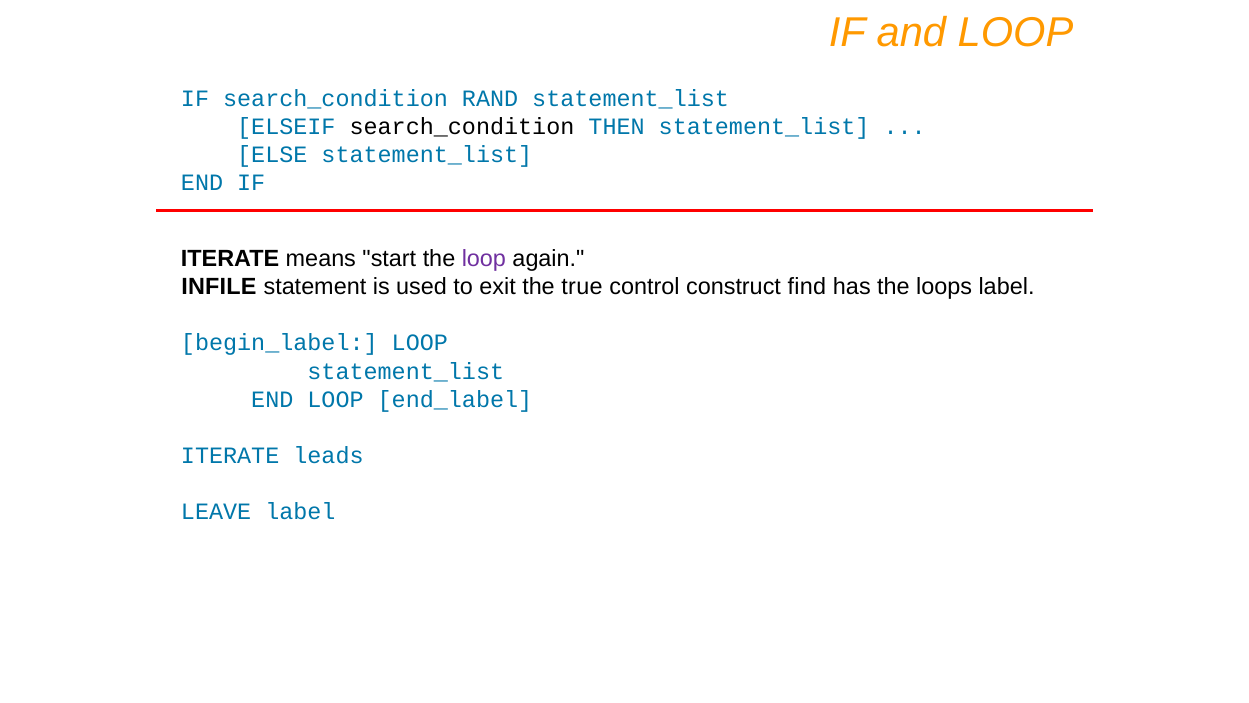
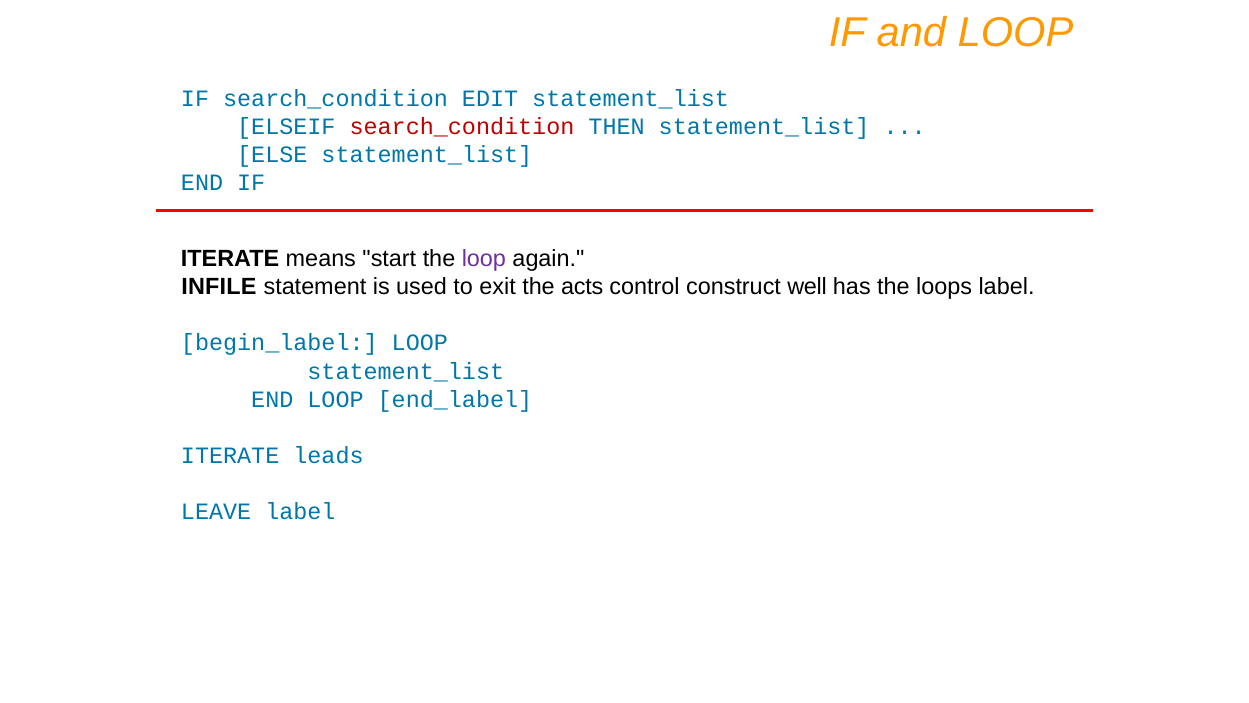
RAND: RAND -> EDIT (490, 98)
search_condition colour: black -> red (462, 126)
true: true -> acts (582, 287)
find: find -> well (807, 287)
